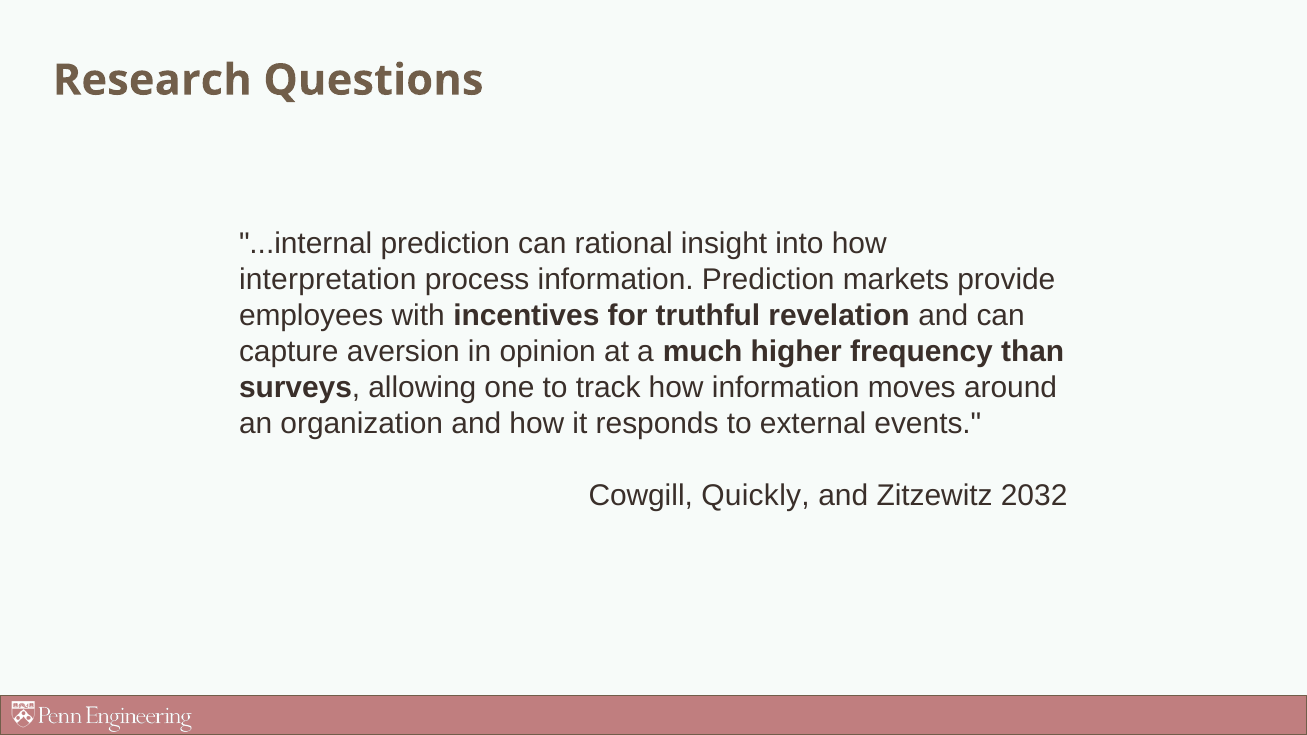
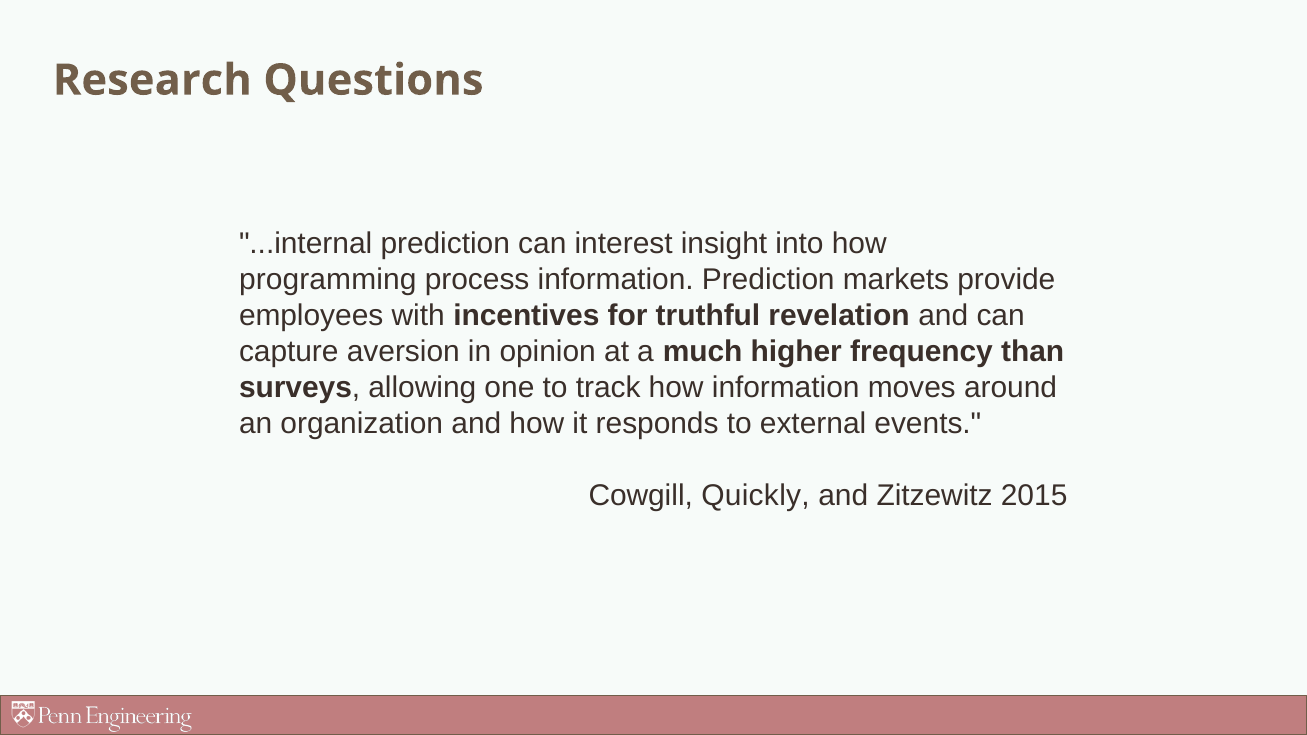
rational: rational -> interest (624, 244)
interpretation: interpretation -> programming (328, 280)
2032: 2032 -> 2015 (1034, 495)
